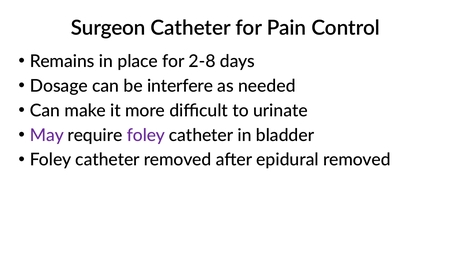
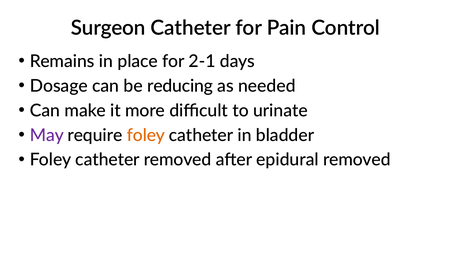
2-8: 2-8 -> 2-1 (202, 62)
interfere: interfere -> reducing (180, 86)
foley colour: purple -> orange (146, 135)
